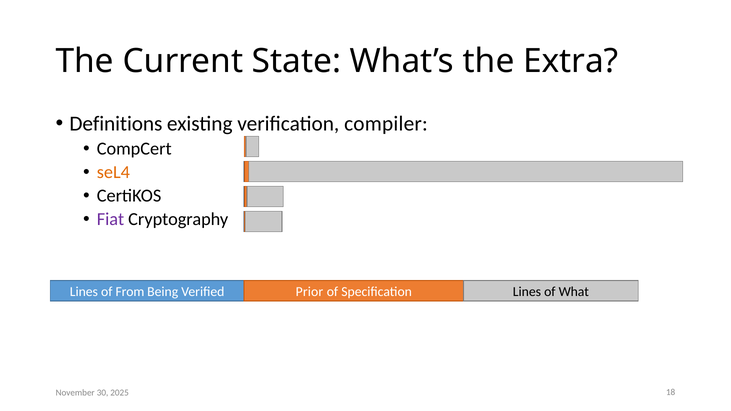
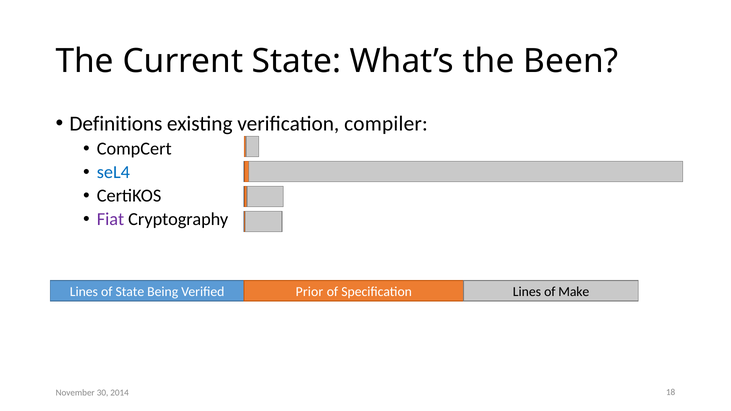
Extra: Extra -> Been (571, 61)
seL4 colour: orange -> blue (113, 172)
of From: From -> State (130, 292)
What: What -> Make (574, 292)
2025: 2025 -> 2014 (120, 393)
